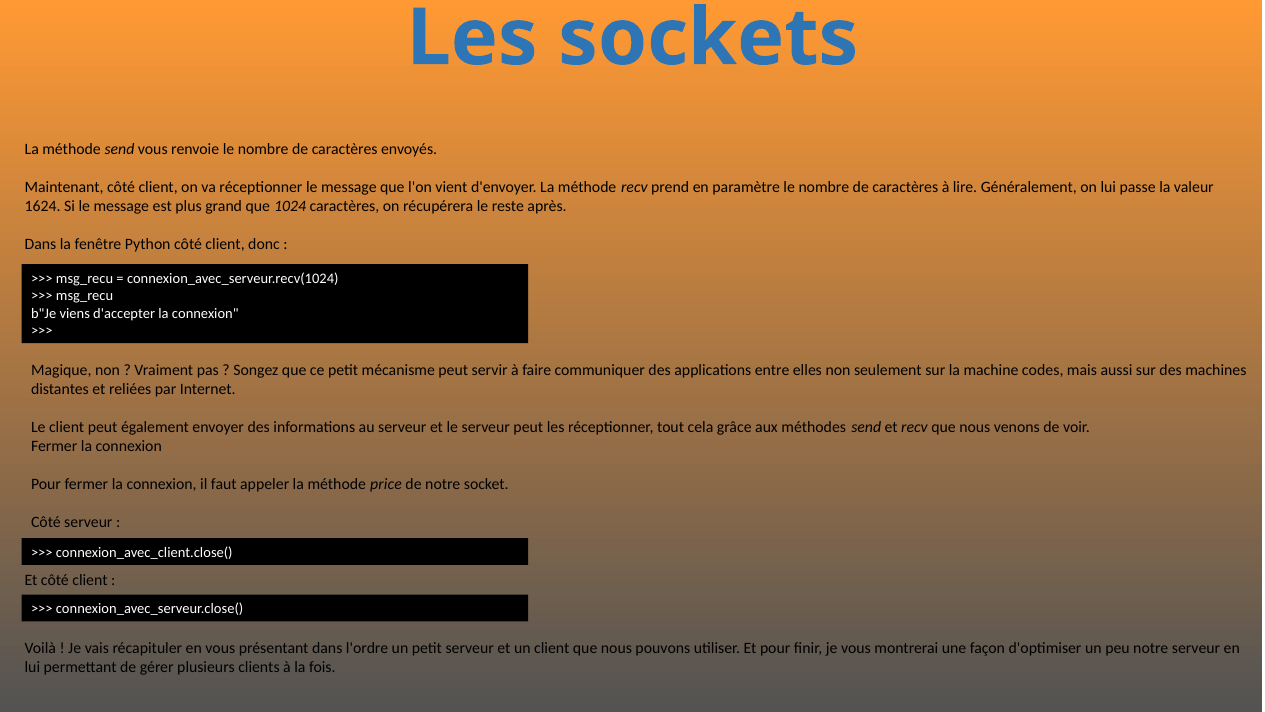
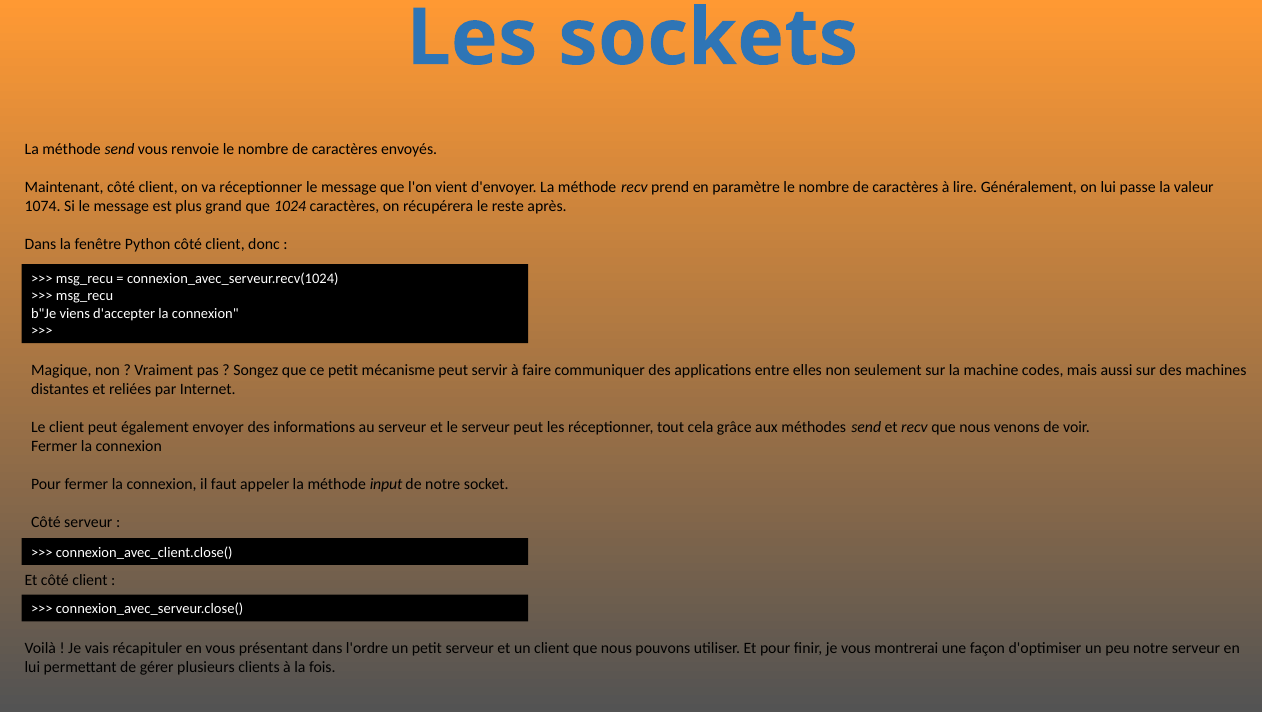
1624: 1624 -> 1074 (43, 206)
price: price -> input (386, 484)
